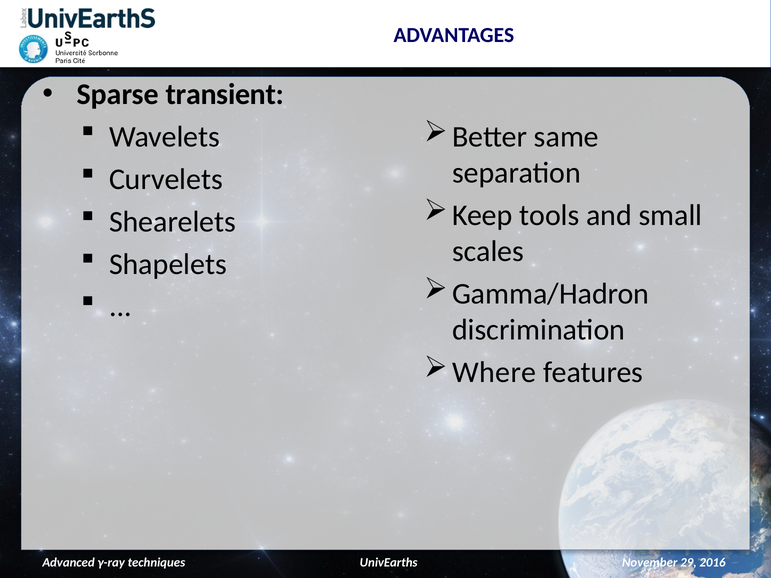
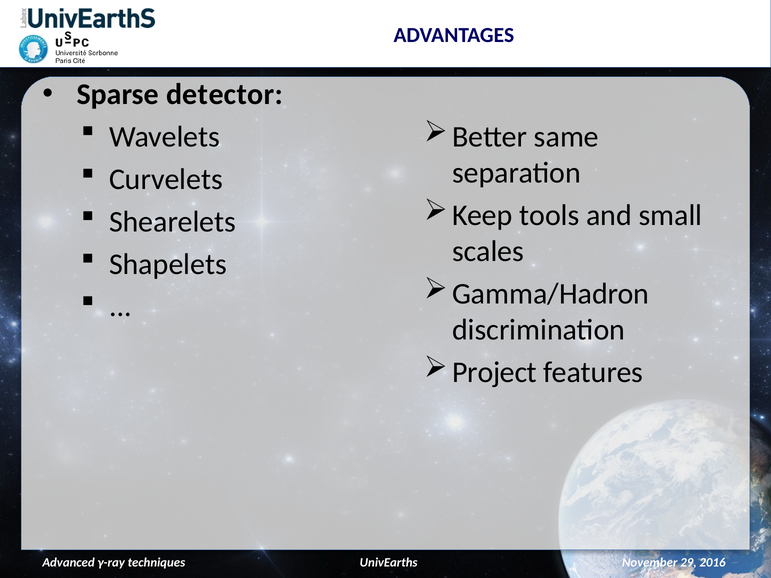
transient: transient -> detector (225, 95)
Where: Where -> Project (495, 372)
